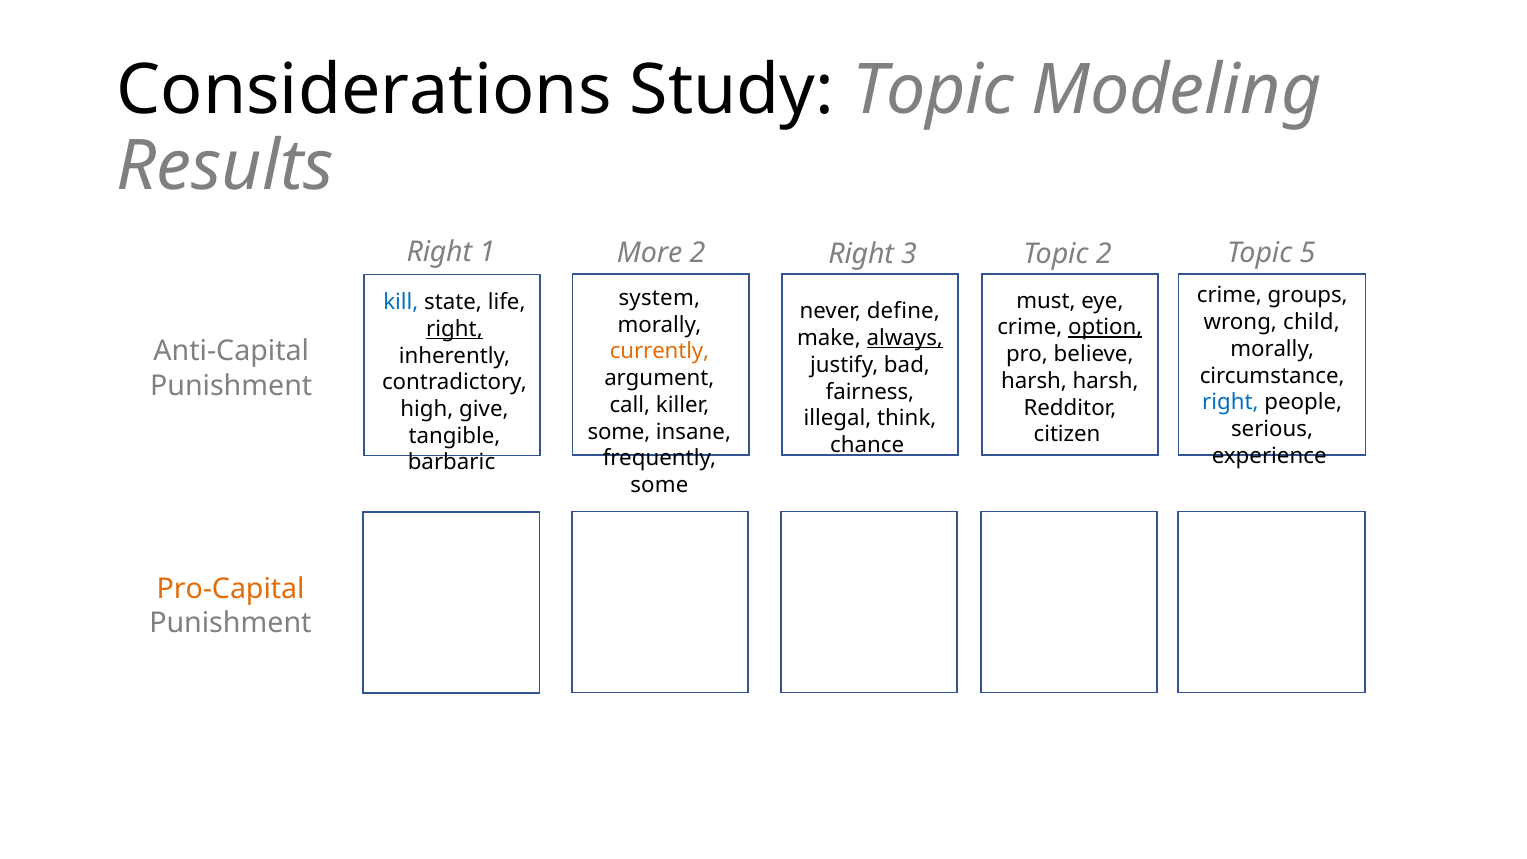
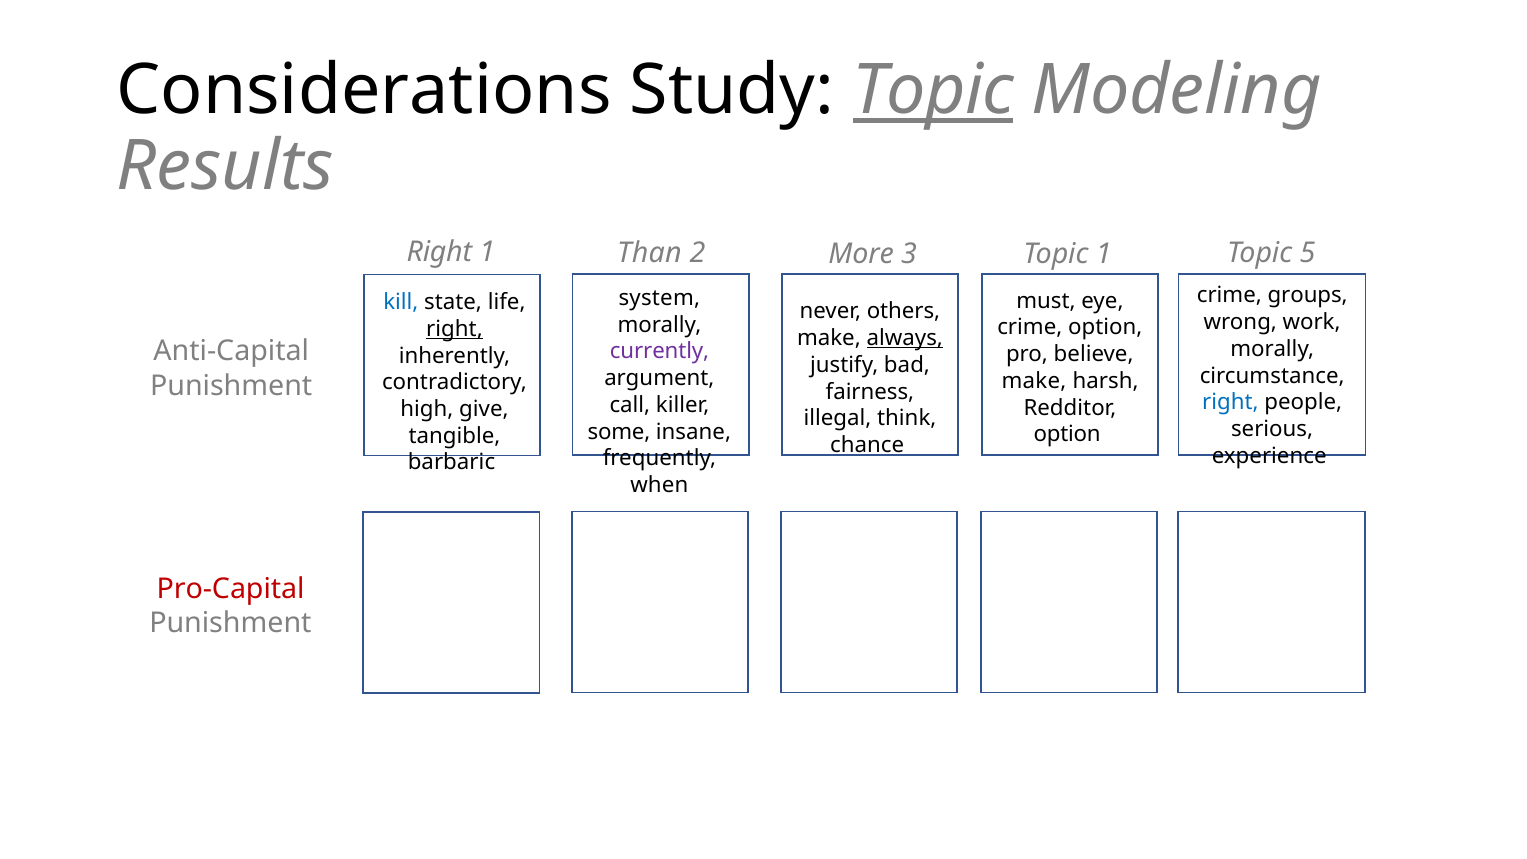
Topic underline: none -> present (933, 90)
More: More -> Than (649, 253)
2 Right: Right -> More (861, 254)
Topic 2: 2 -> 1 (1104, 254)
define: define -> others (904, 311)
child: child -> work (1312, 322)
option underline: present -> none (1105, 327)
currently colour: orange -> purple (660, 351)
harsh: harsh -> make (1034, 381)
citizen: citizen -> option (1067, 434)
some: some -> when (659, 485)
Pro-Capital colour: orange -> red (231, 589)
